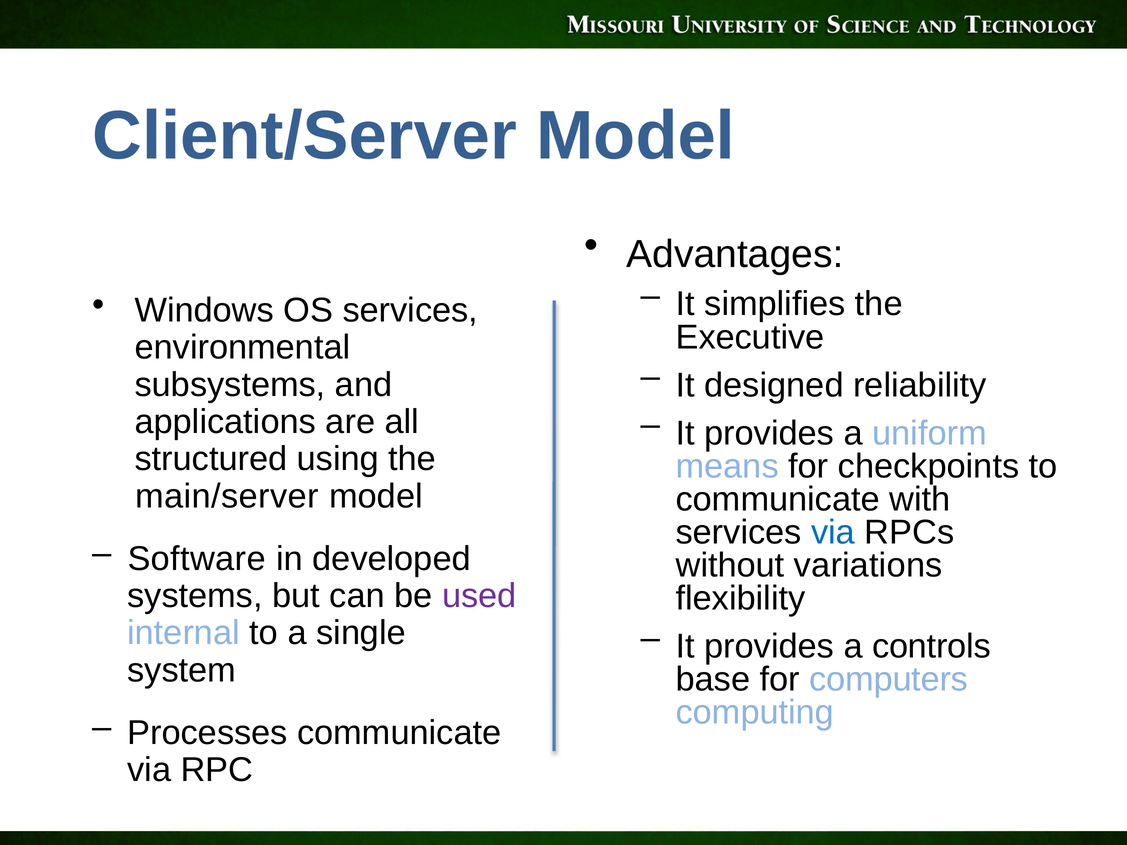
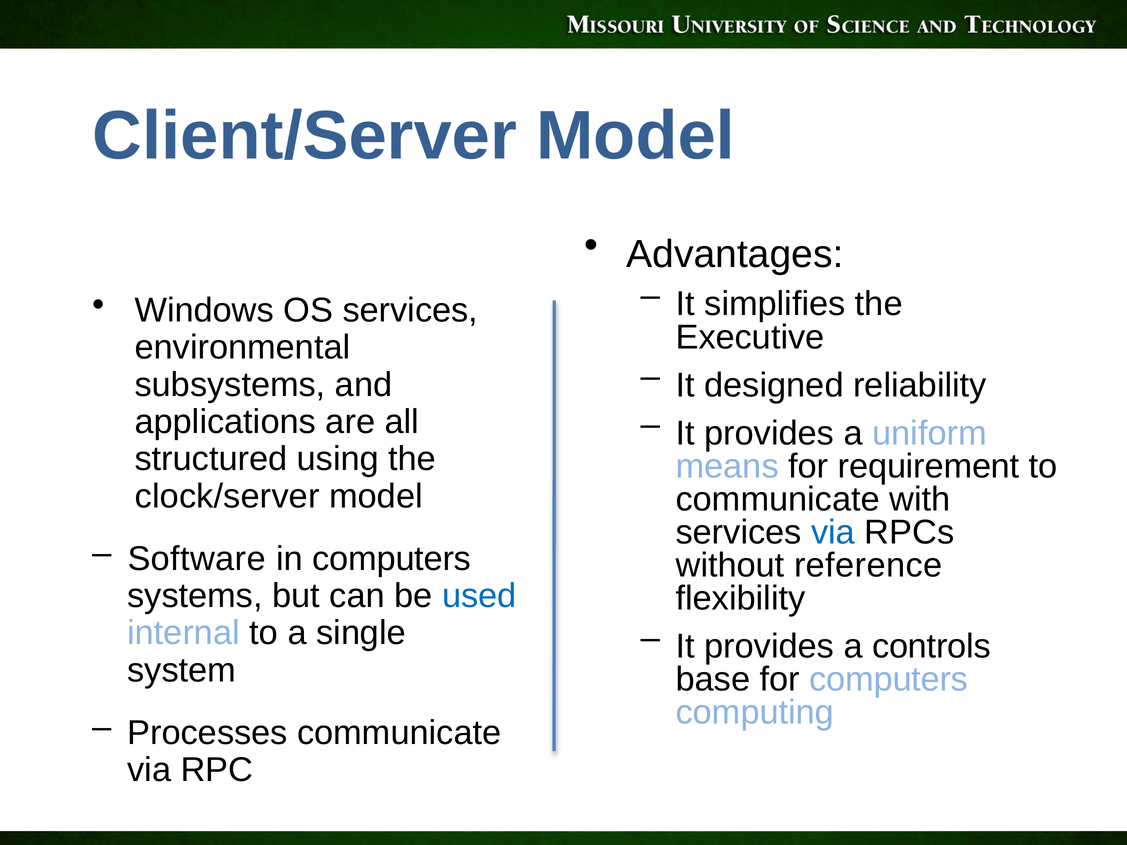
checkpoints: checkpoints -> requirement (929, 466)
main/server: main/server -> clock/server (227, 496)
in developed: developed -> computers (392, 559)
variations: variations -> reference (868, 566)
used colour: purple -> blue (479, 596)
